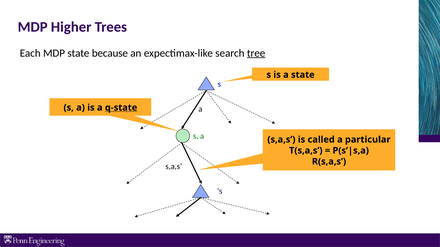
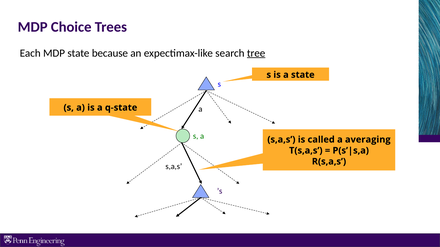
Higher: Higher -> Choice (71, 27)
q-state underline: present -> none (121, 108)
particular: particular -> averaging (368, 140)
